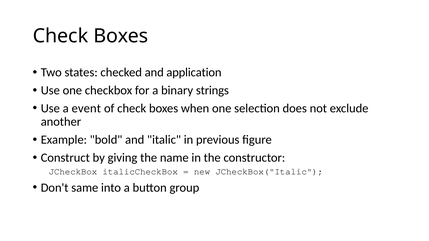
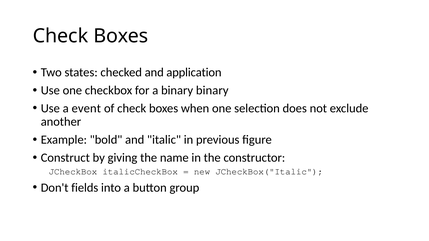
binary strings: strings -> binary (212, 91)
same: same -> fields (85, 188)
